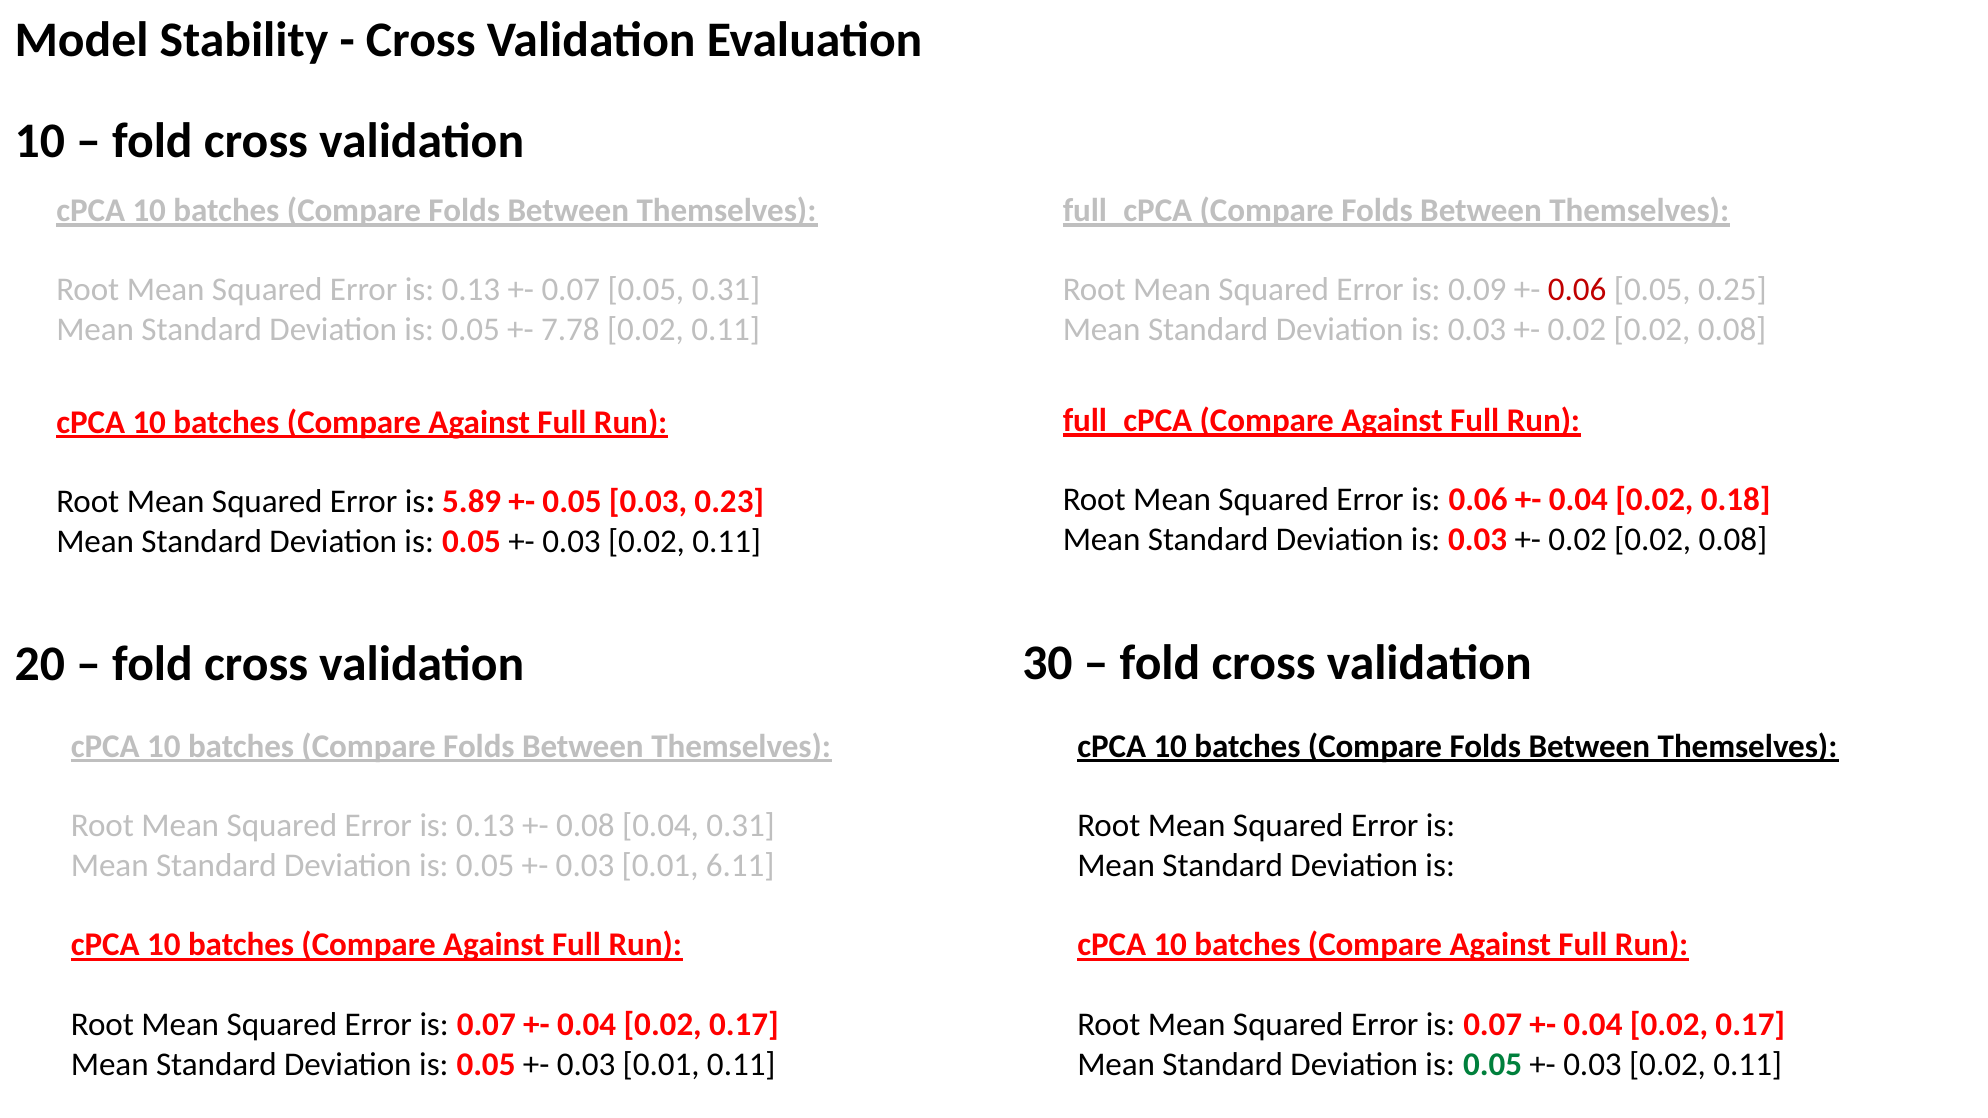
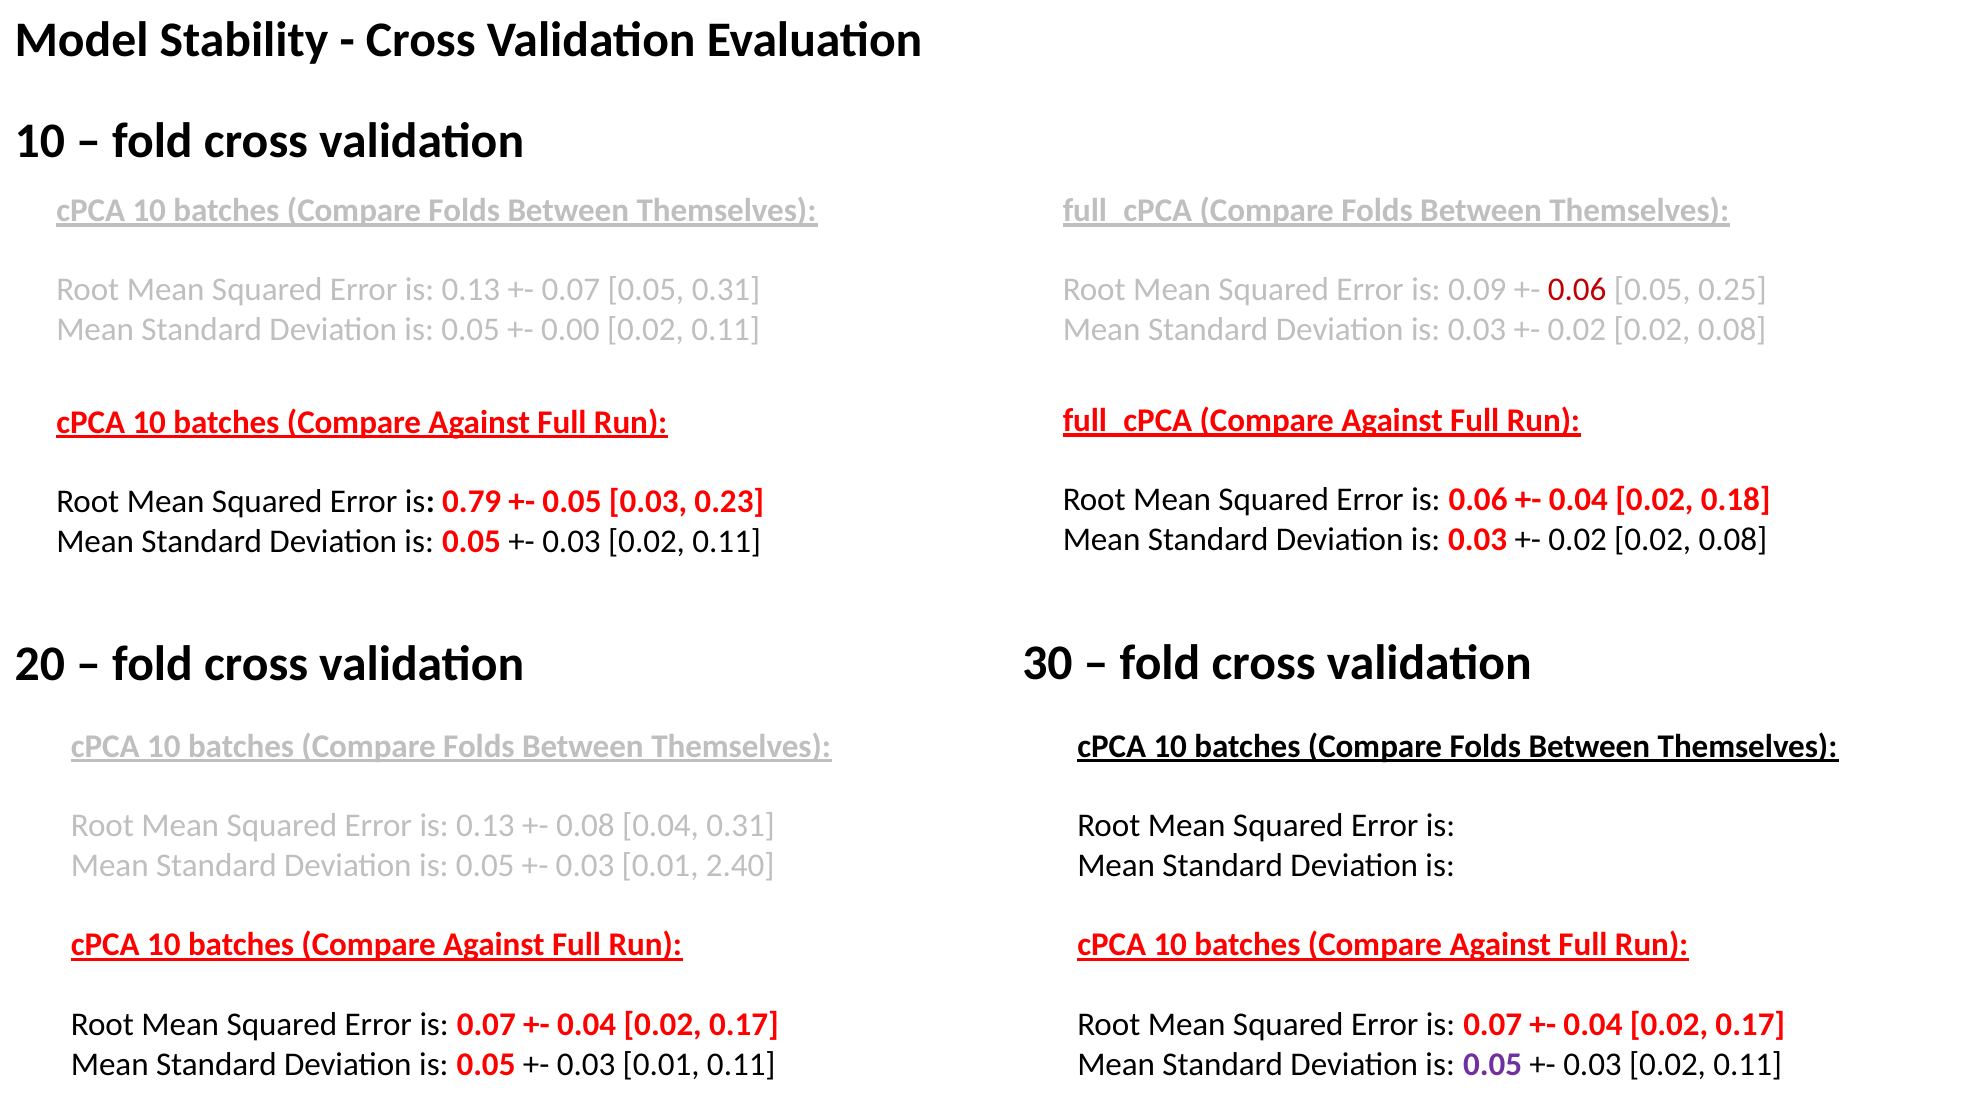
7.78: 7.78 -> 0.00 (570, 330)
5.89: 5.89 -> 0.79 (472, 502)
6.11: 6.11 -> 2.40 (740, 866)
0.05 colour: green -> purple (1493, 1064)
